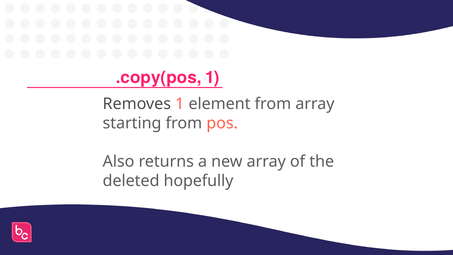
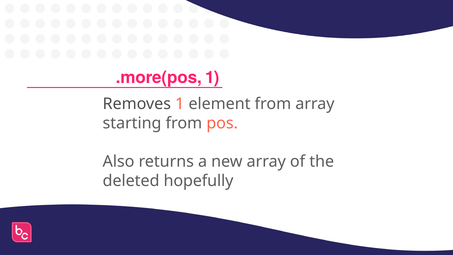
.copy(pos: .copy(pos -> .more(pos (159, 78)
